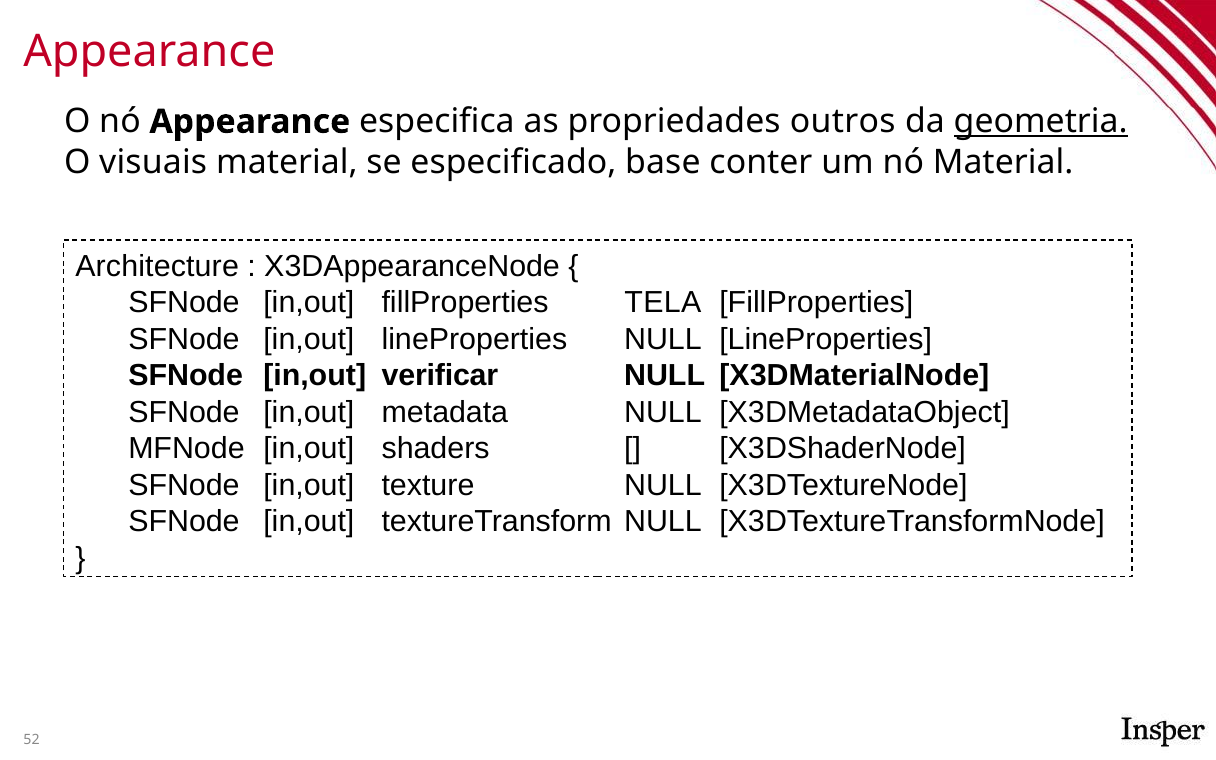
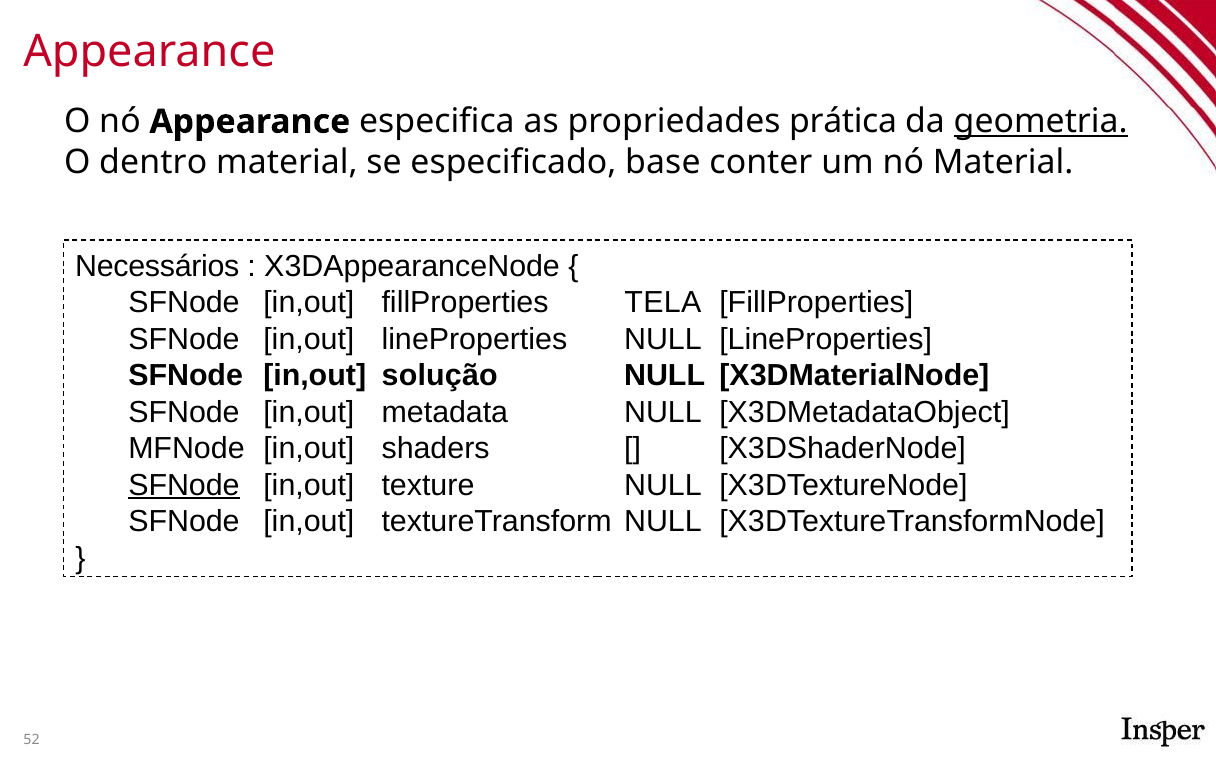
outros: outros -> prática (843, 122)
visuais: visuais -> dentro (153, 162)
Architecture: Architecture -> Necessários (157, 266)
verificar: verificar -> solução (440, 376)
SFNode underline: none -> present (184, 485)
